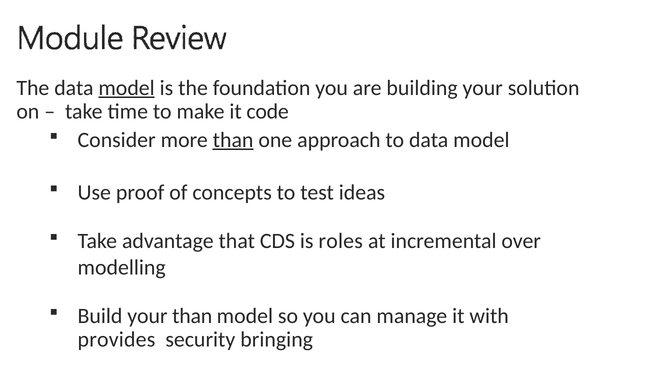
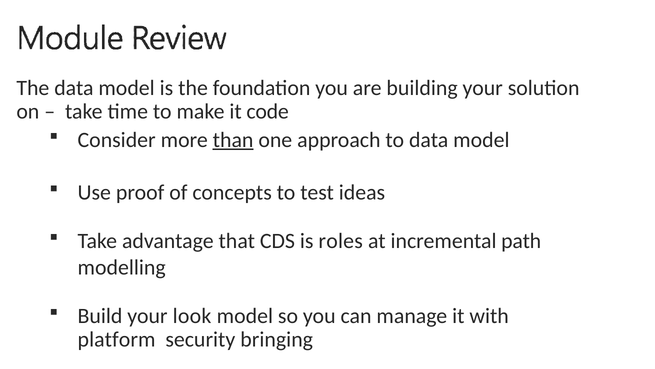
model underline: present -> none (127, 88)
over: over -> path (521, 241)
your than: than -> look (192, 315)
provides: provides -> platform (117, 339)
